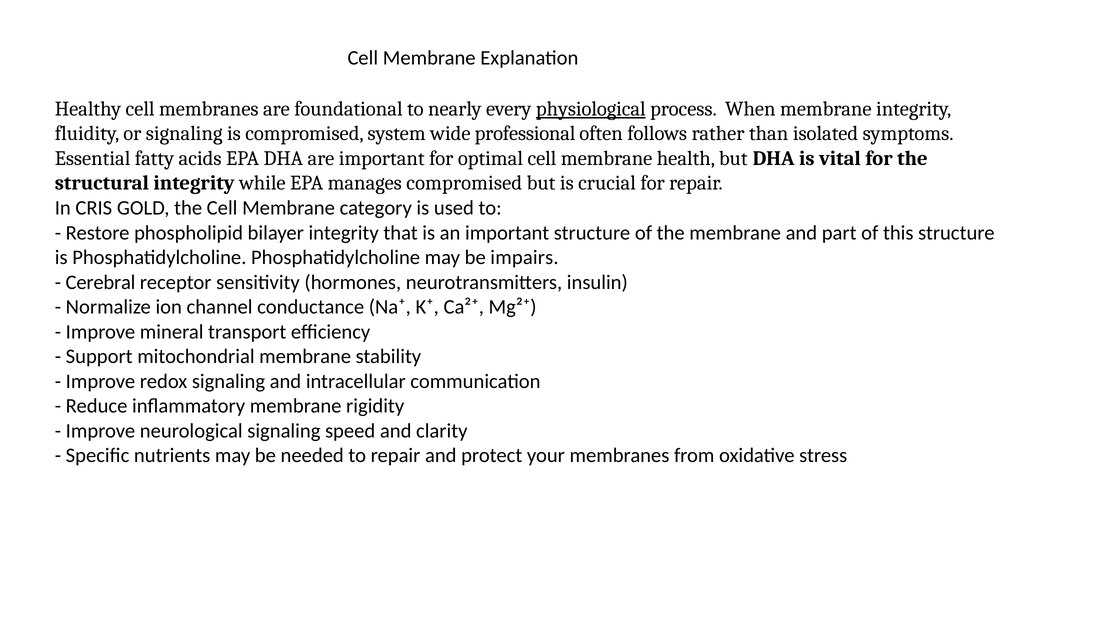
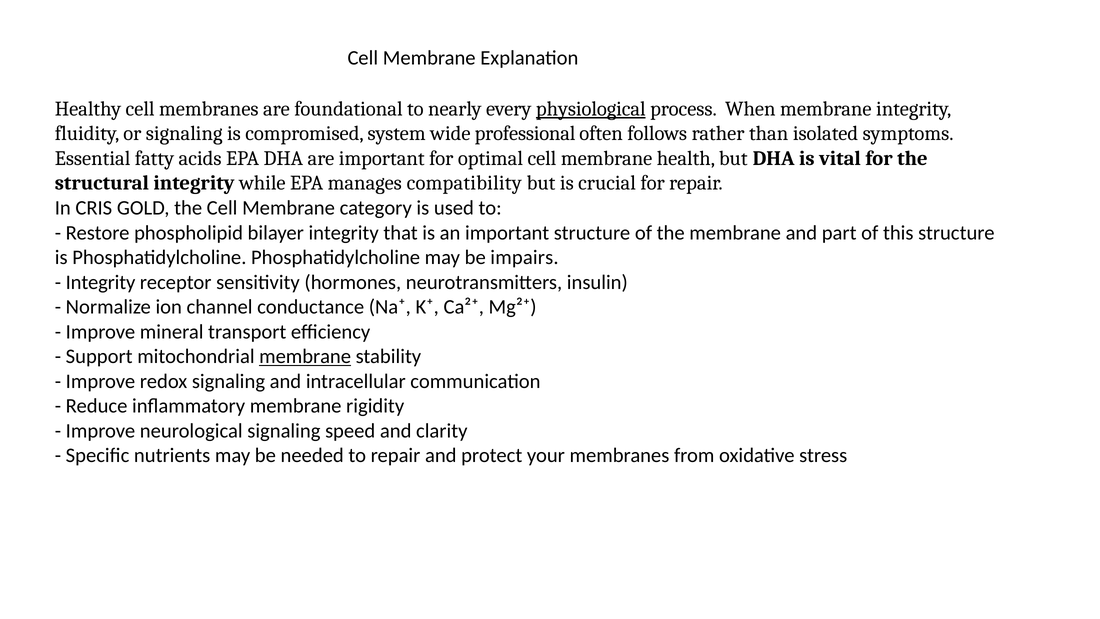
manages compromised: compromised -> compatibility (464, 183)
Cerebral: Cerebral -> Integrity (101, 282)
membrane underline: none -> present (305, 356)
